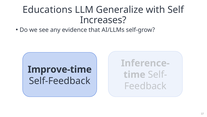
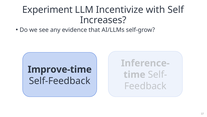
Educations: Educations -> Experiment (47, 10)
Generalize: Generalize -> Incentivize (120, 10)
